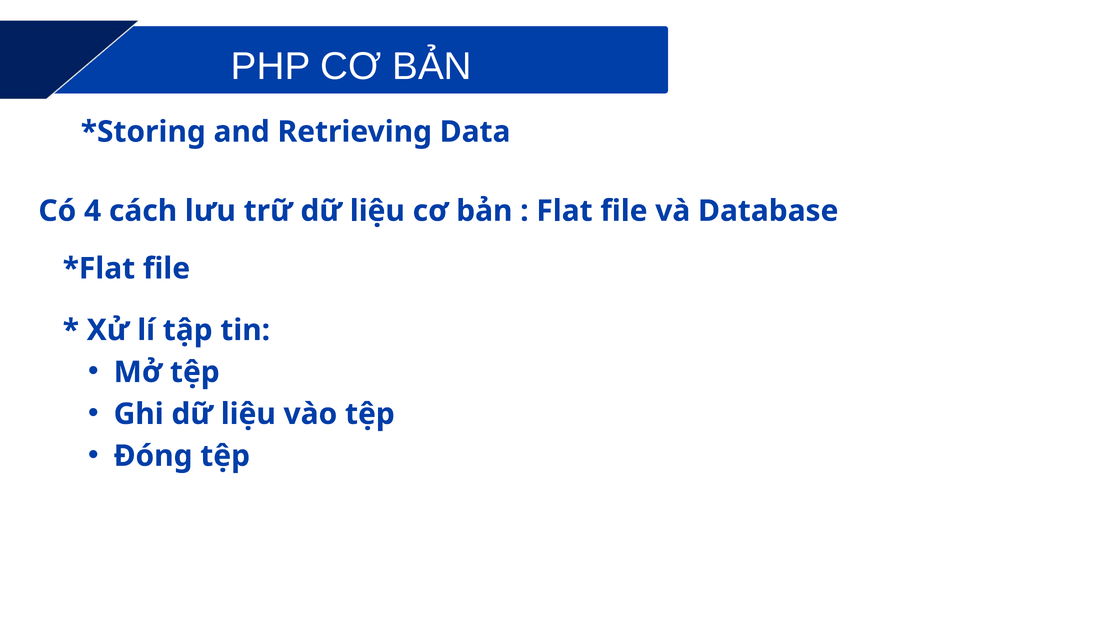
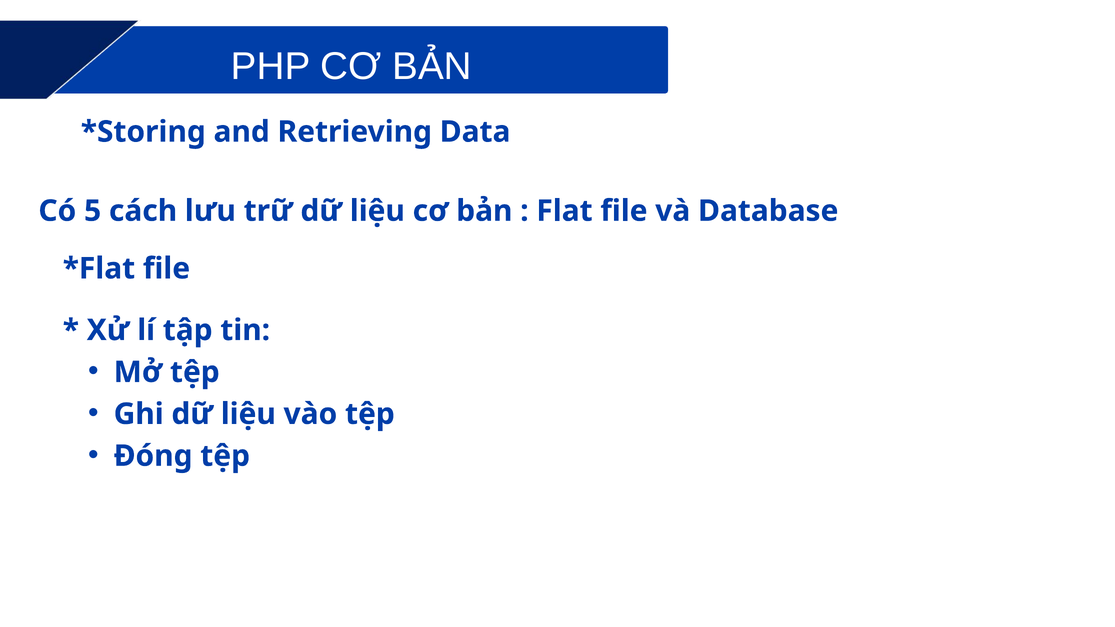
4: 4 -> 5 (93, 211)
